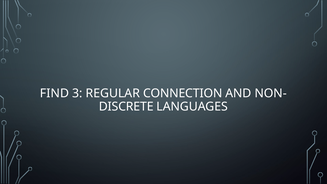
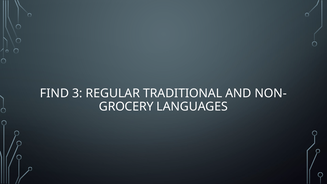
CONNECTION: CONNECTION -> TRADITIONAL (183, 93)
DISCRETE: DISCRETE -> GROCERY (126, 107)
